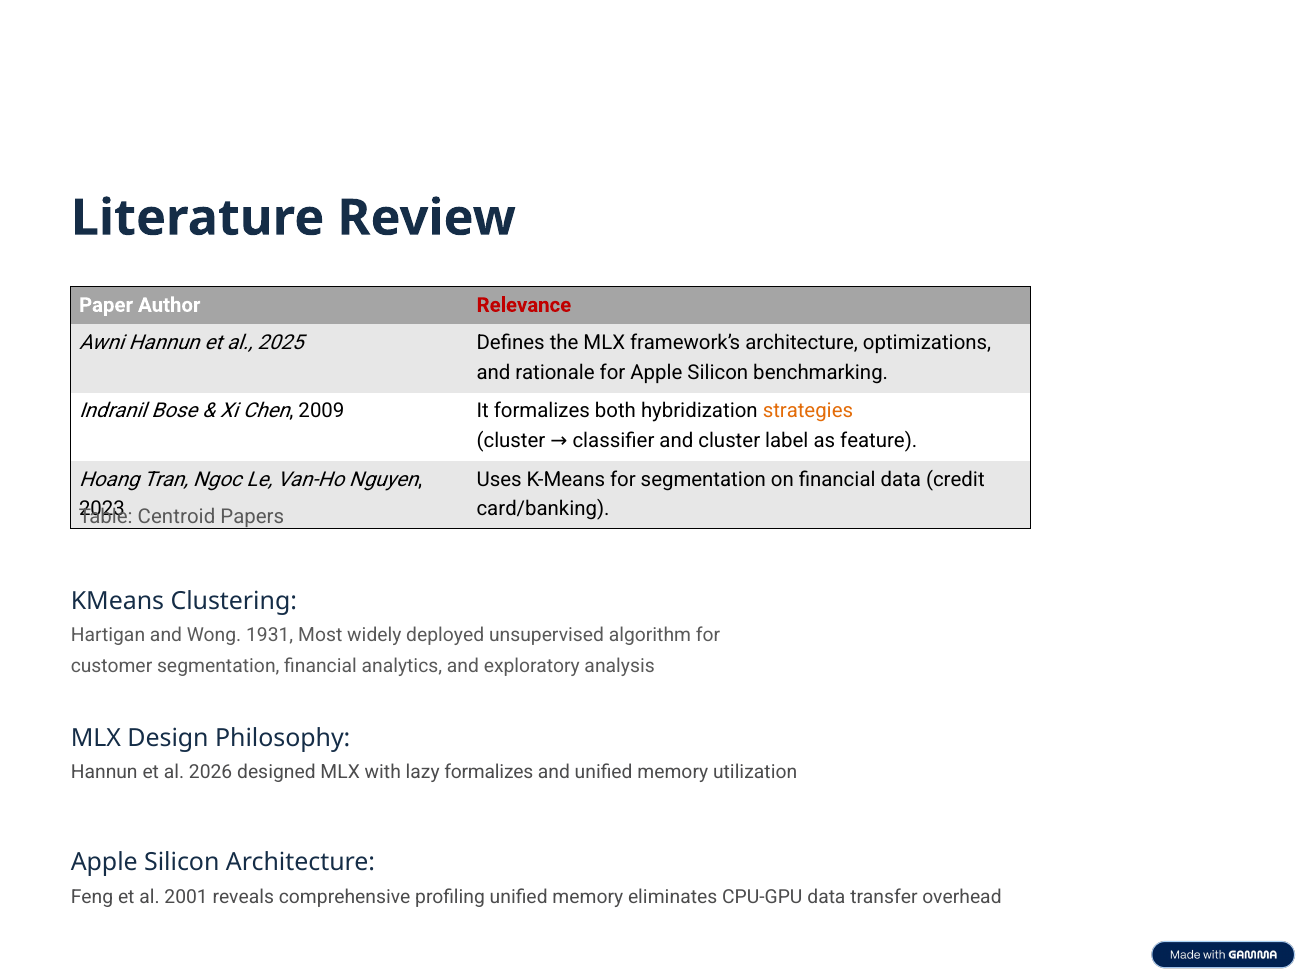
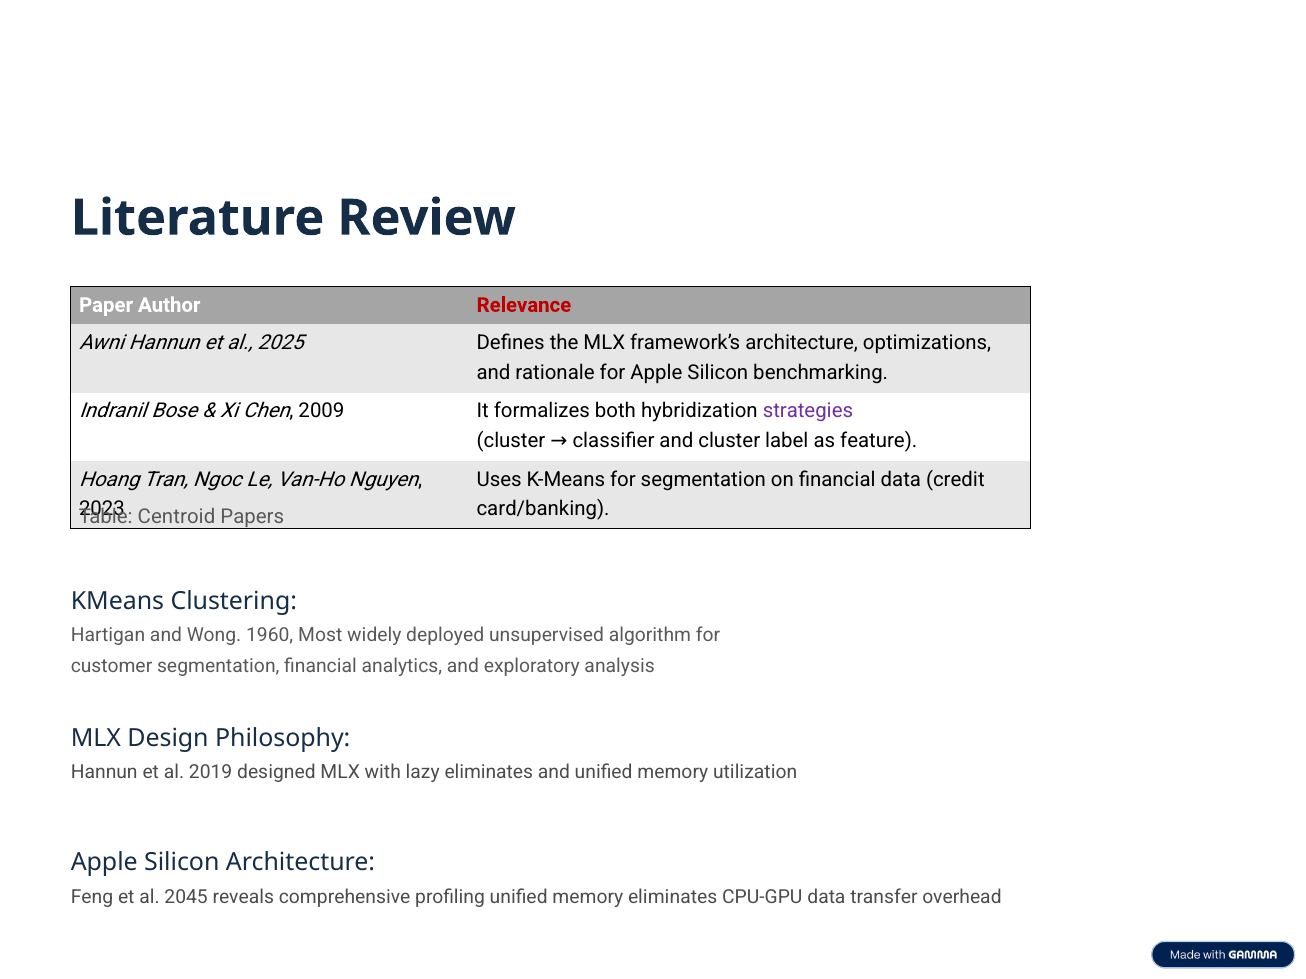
strategies colour: orange -> purple (808, 411)
1931: 1931 -> 1960 (270, 636)
2026: 2026 -> 2019 (211, 773)
lazy formalizes: formalizes -> eliminates (489, 773)
2001: 2001 -> 2045 (186, 897)
